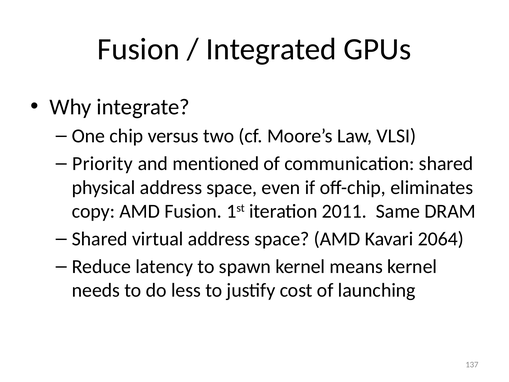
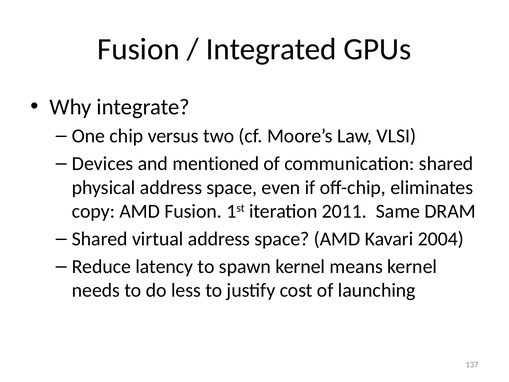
Priority: Priority -> Devices (103, 164)
2064: 2064 -> 2004 (441, 239)
